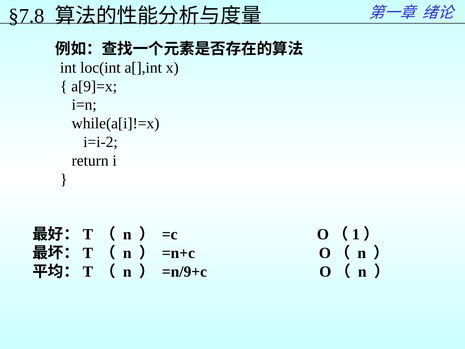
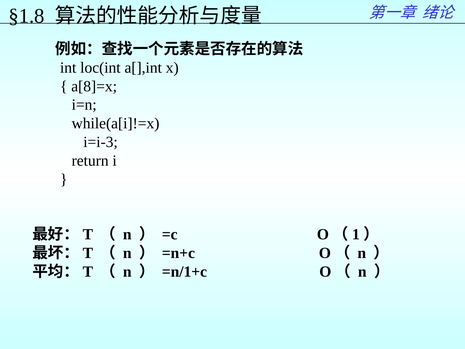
§7.8: §7.8 -> §1.8 (27, 16)
a[9]=x: a[9]=x -> a[8]=x (94, 86)
i=i-2: i=i-2 -> i=i-3 (101, 142)
=n/9+c: =n/9+c -> =n/1+c (184, 271)
